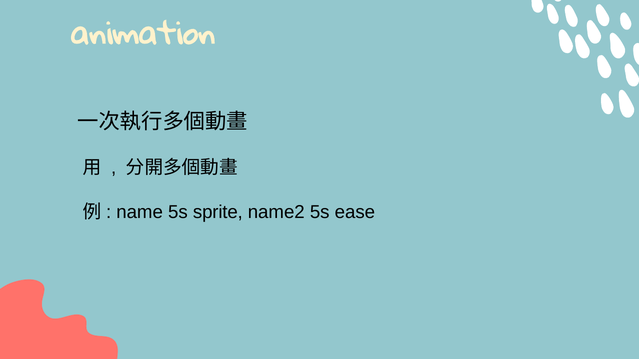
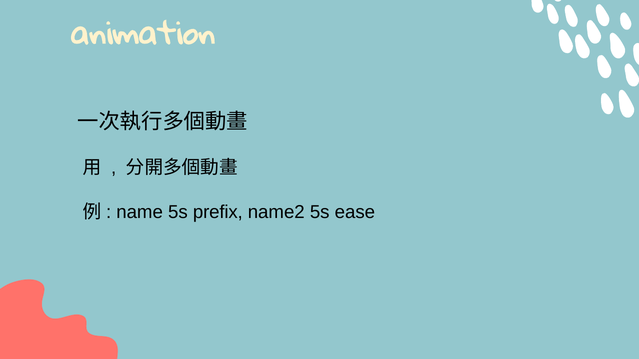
sprite: sprite -> prefix (218, 212)
